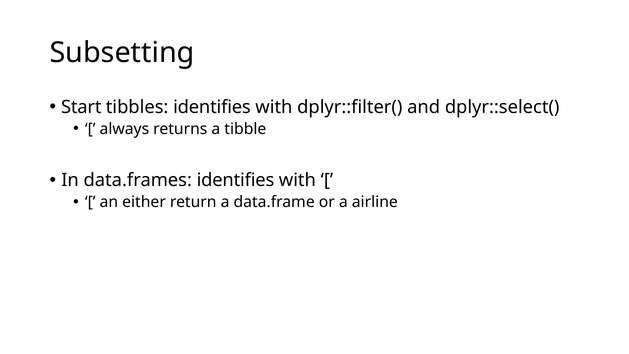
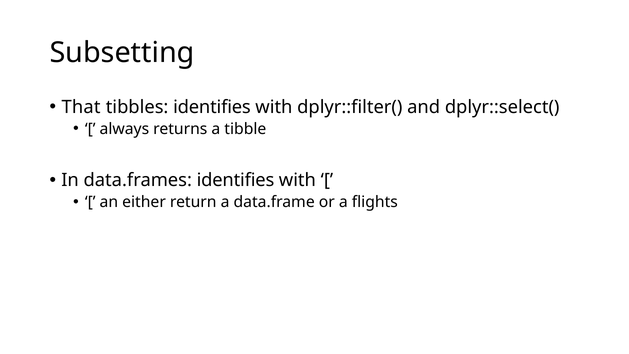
Start: Start -> That (81, 107)
airline: airline -> flights (375, 202)
